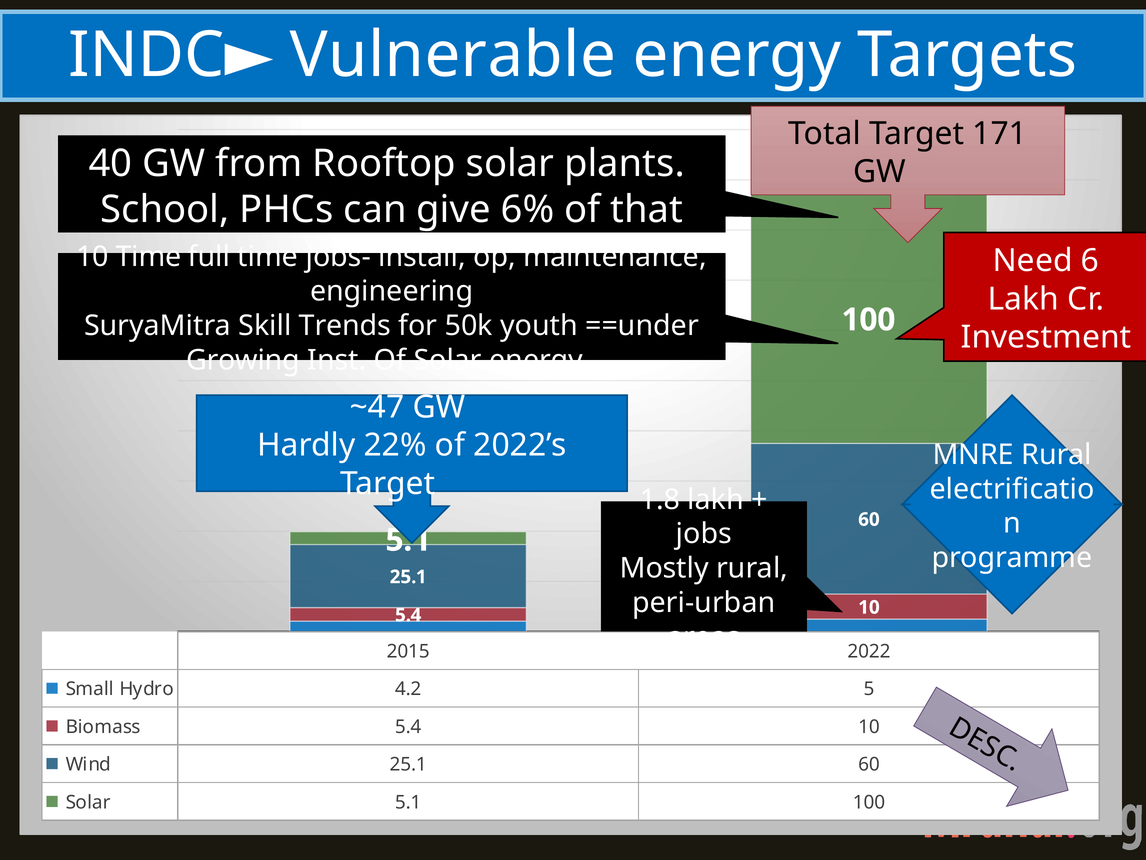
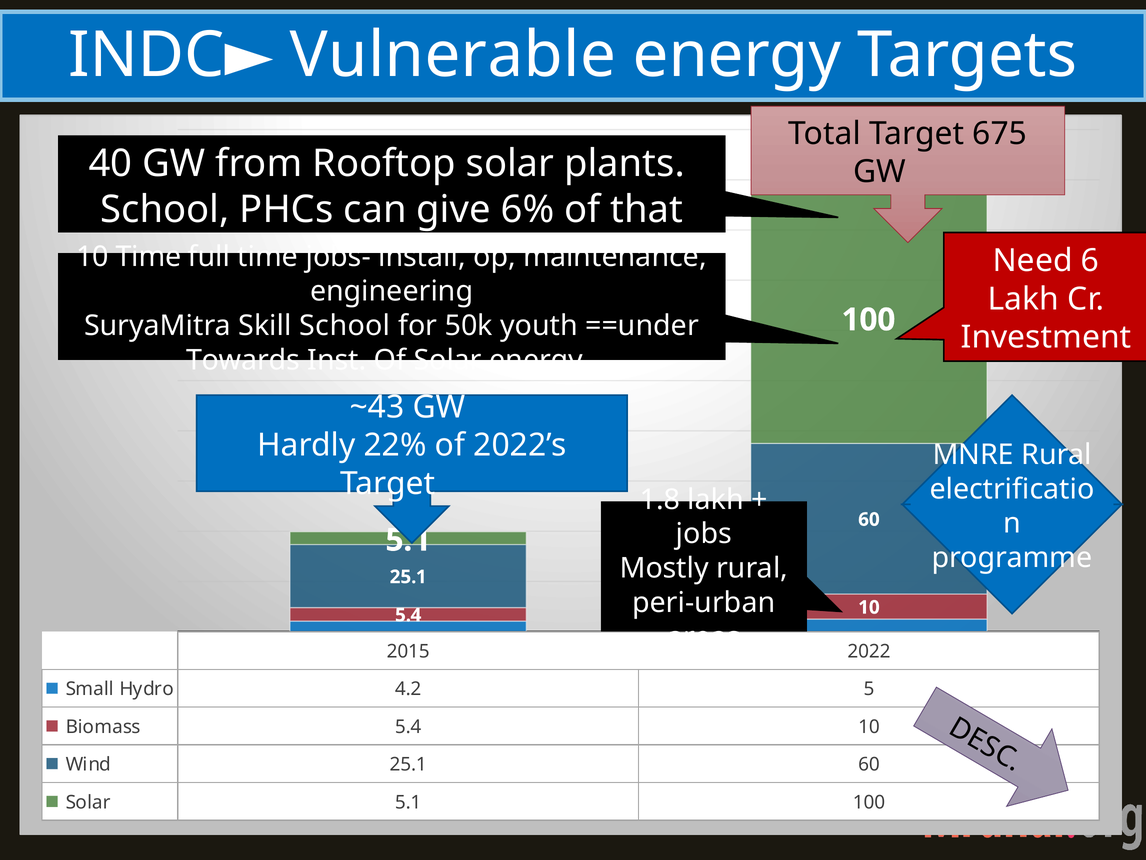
171: 171 -> 675 (1000, 134)
Skill Trends: Trends -> School (345, 326)
Growing: Growing -> Towards (243, 360)
~47: ~47 -> ~43 (377, 407)
